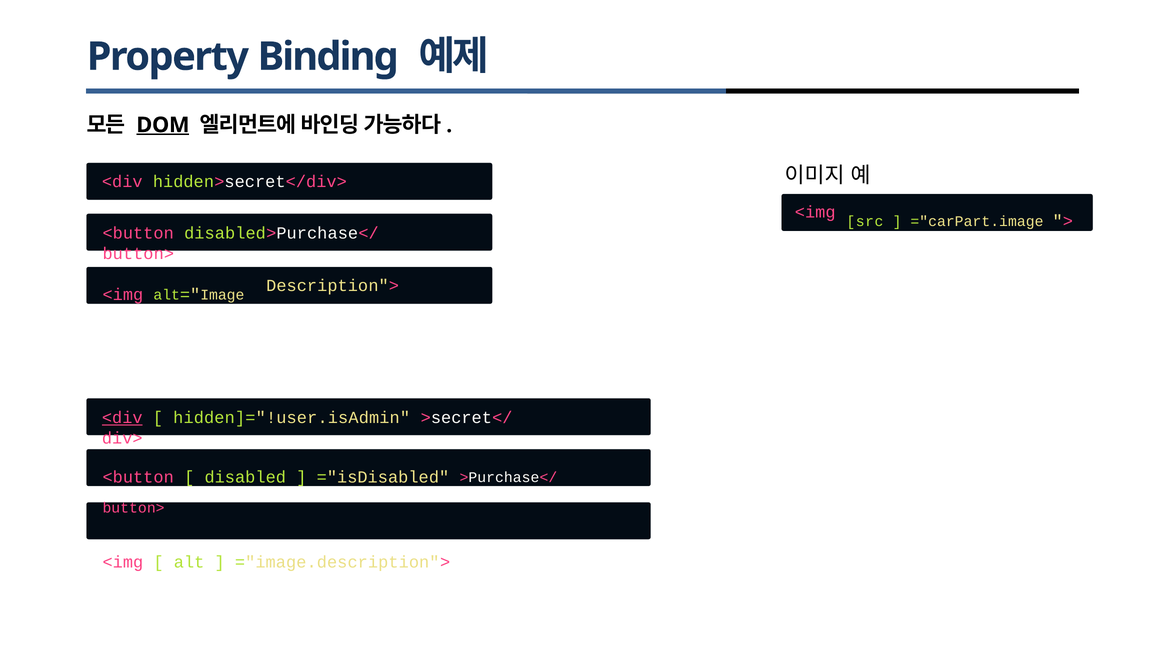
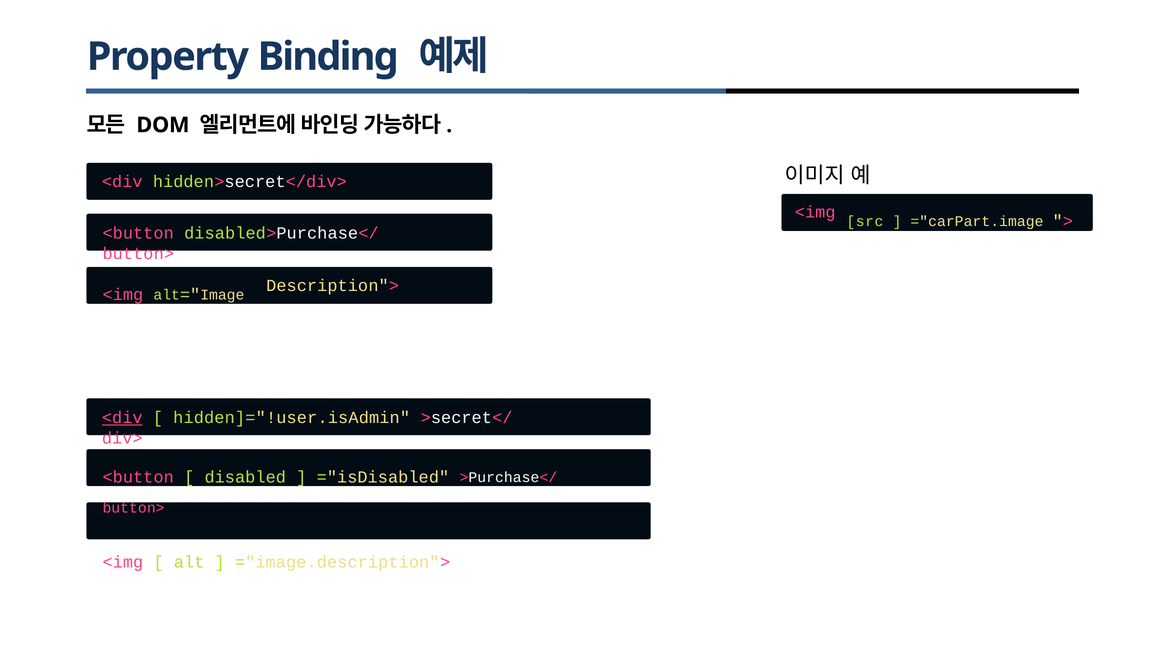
DOM underline: present -> none (163, 125)
